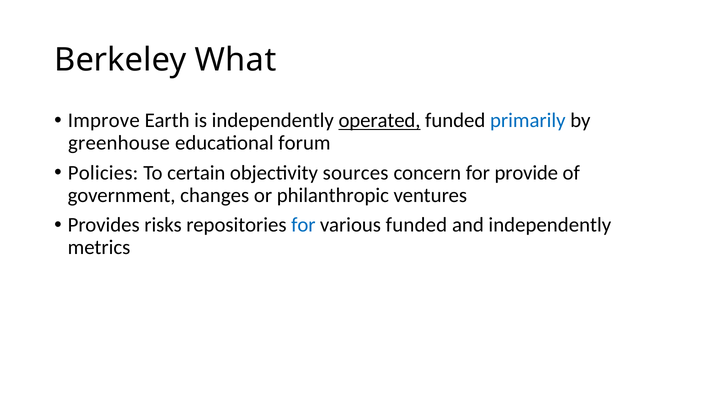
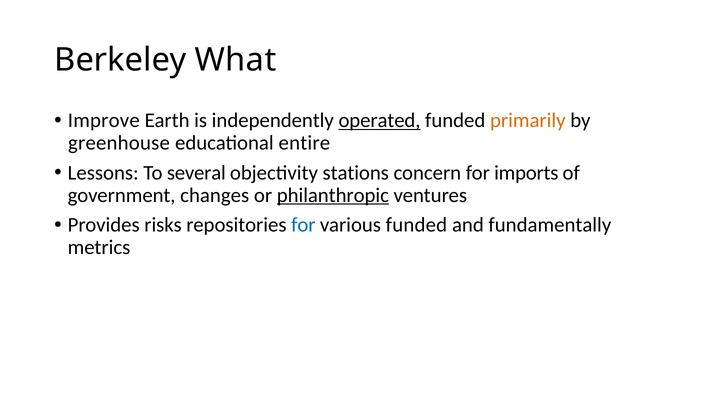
primarily colour: blue -> orange (528, 121)
forum: forum -> entire (304, 143)
Policies: Policies -> Lessons (103, 173)
certain: certain -> several (196, 173)
sources: sources -> stations (356, 173)
provide: provide -> imports (526, 173)
philanthropic underline: none -> present (333, 195)
and independently: independently -> fundamentally (550, 225)
